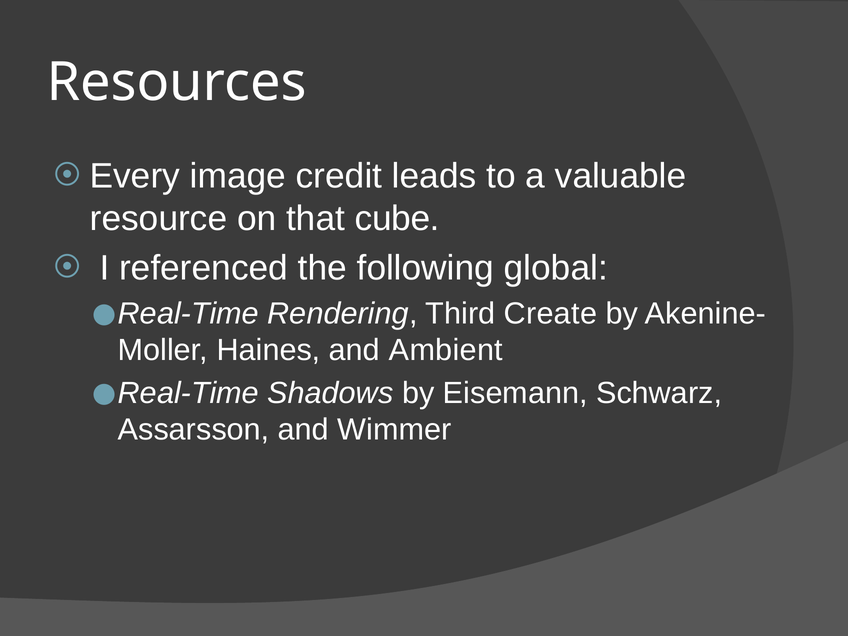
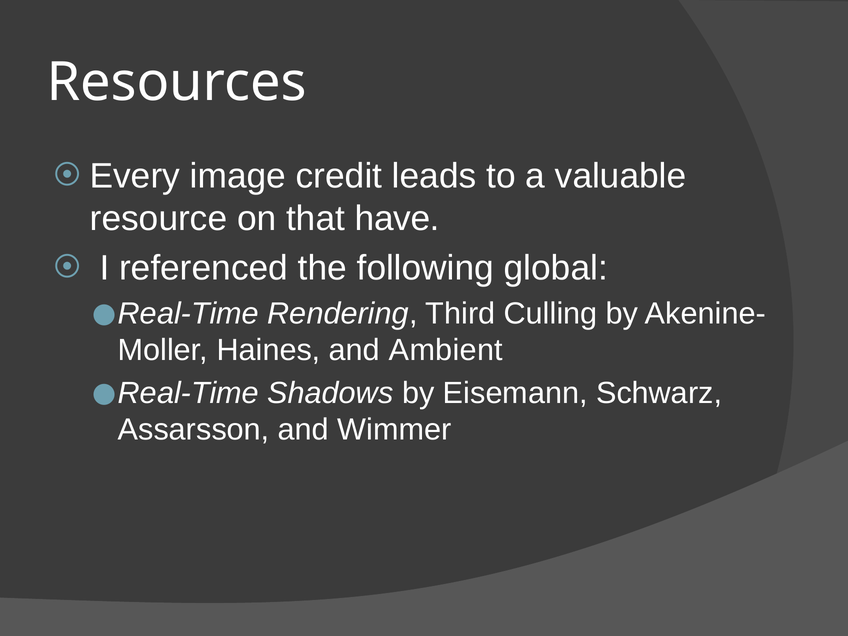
cube: cube -> have (397, 219)
Create: Create -> Culling (551, 314)
